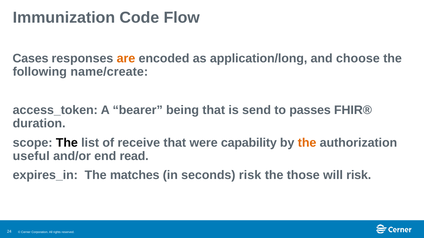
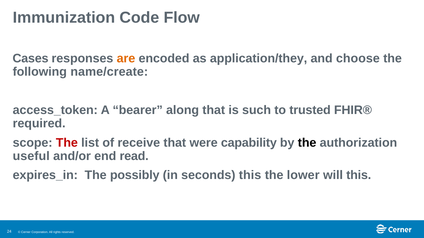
application/long: application/long -> application/they (259, 59)
being: being -> along (183, 110)
send: send -> such (257, 110)
passes: passes -> trusted (310, 110)
duration: duration -> required (39, 124)
The colour: black -> red (67, 143)
the colour: orange -> black (307, 143)
matches: matches -> possibly (135, 176)
seconds risk: risk -> this (250, 176)
those: those -> lower (303, 176)
will risk: risk -> this (359, 176)
